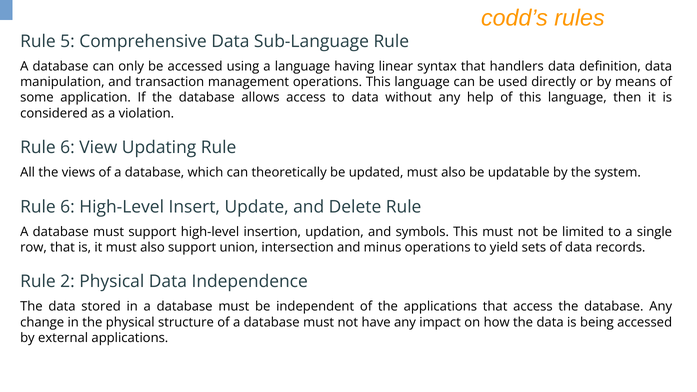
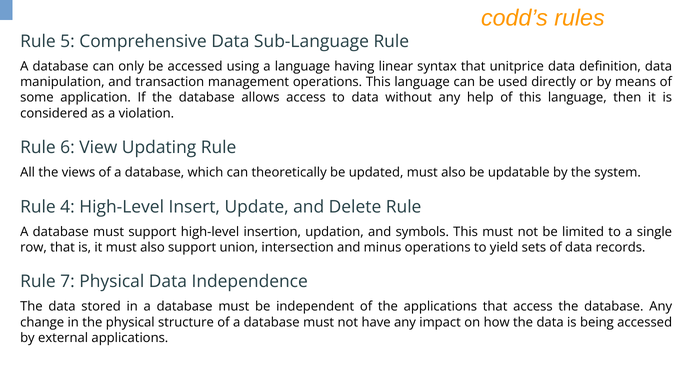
handlers: handlers -> unitprice (517, 66)
6: 6 -> 4 (68, 207)
2: 2 -> 7 (68, 282)
